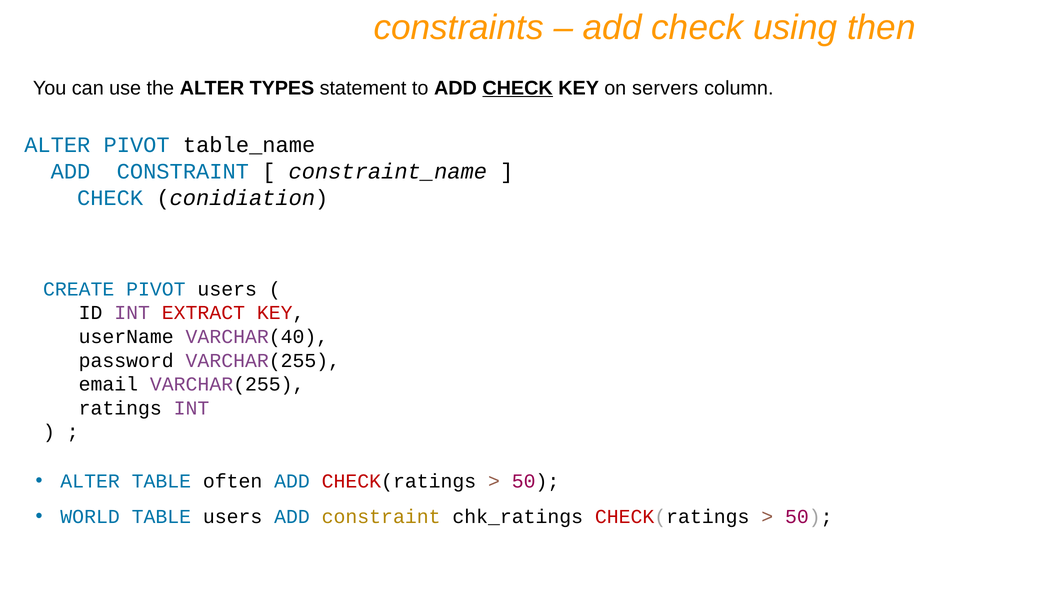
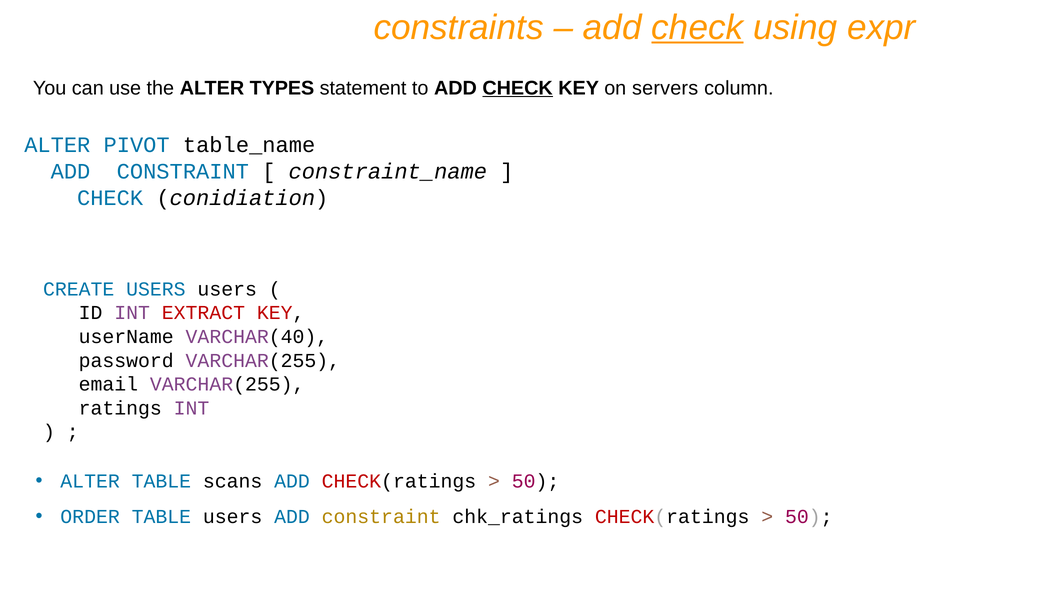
check underline: none -> present (697, 27)
then: then -> expr (881, 27)
CREATE PIVOT: PIVOT -> USERS (156, 289)
often: often -> scans (233, 481)
WORLD: WORLD -> ORDER (90, 517)
